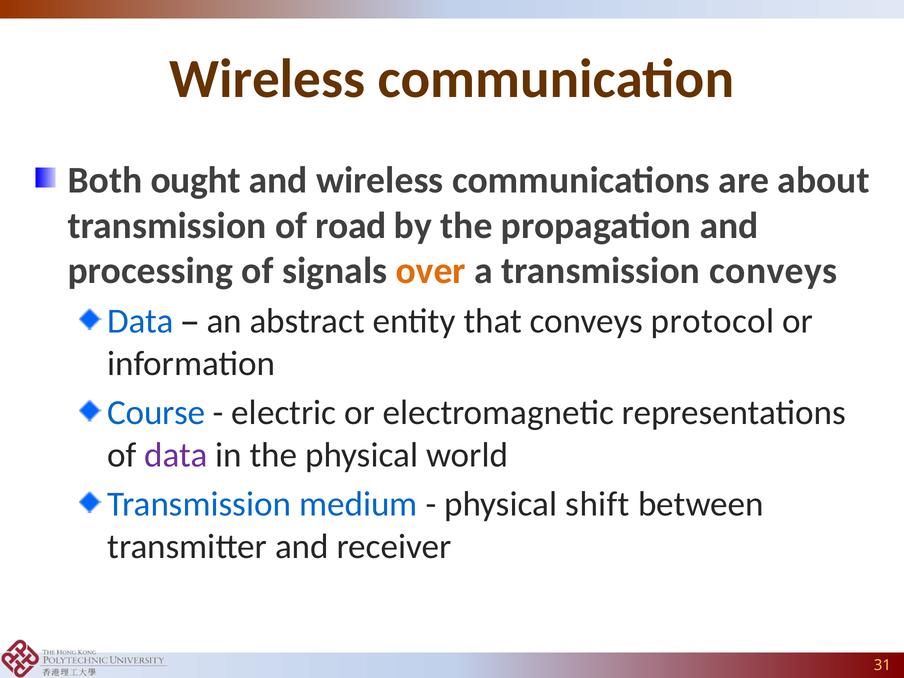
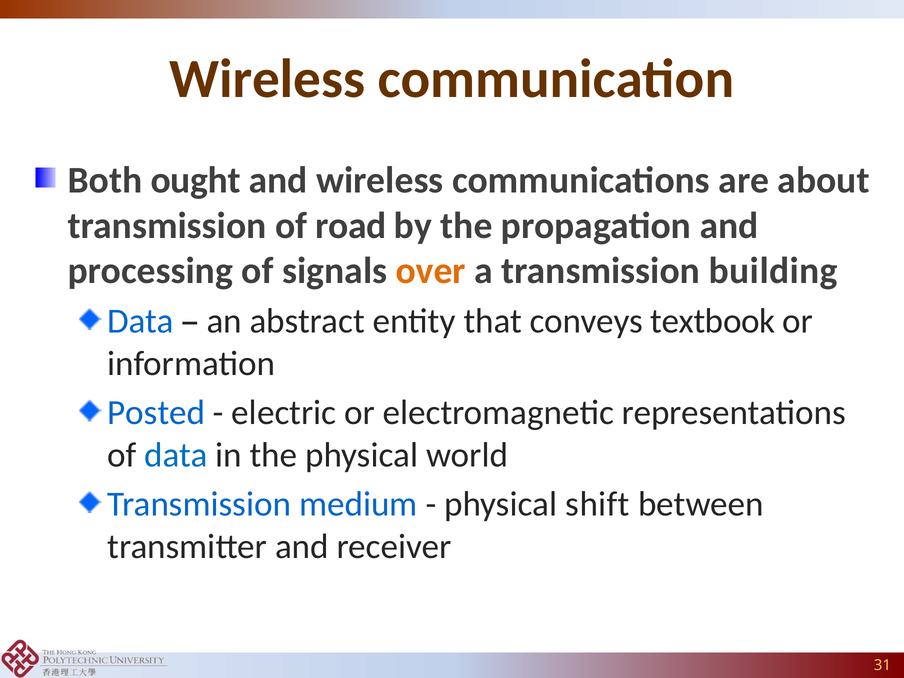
transmission conveys: conveys -> building (773, 271)
protocol: protocol -> textbook (713, 321)
Course: Course -> Posted (156, 413)
data colour: purple -> blue (176, 455)
